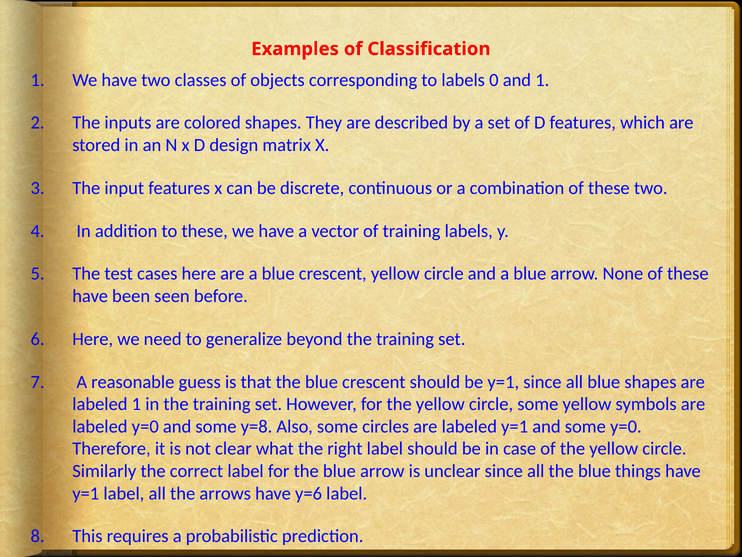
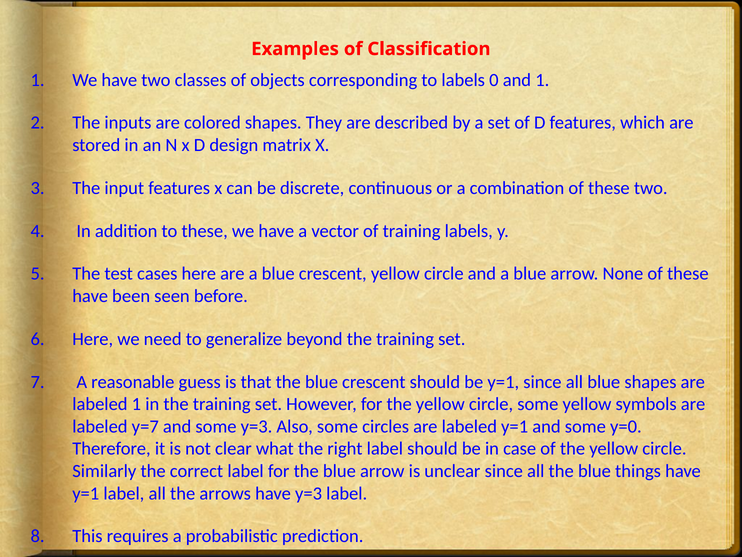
labeled y=0: y=0 -> y=7 (145, 426)
some y=8: y=8 -> y=3 (257, 426)
have y=6: y=6 -> y=3 (309, 493)
